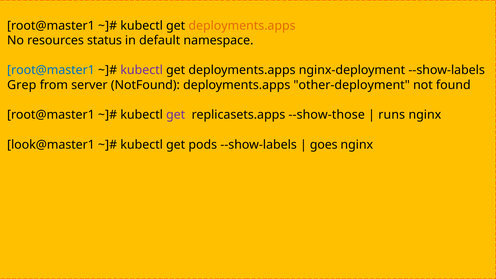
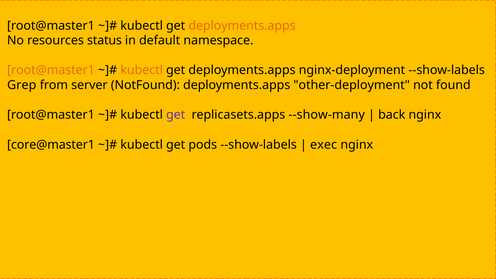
root@master1 colour: blue -> orange (51, 70)
kubectl colour: purple -> orange (142, 70)
--show-those: --show-those -> --show-many (327, 115)
runs: runs -> back (392, 115)
look@master1: look@master1 -> core@master1 (51, 145)
goes: goes -> exec (324, 145)
